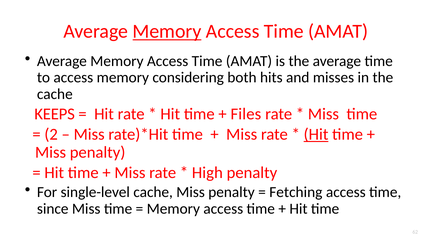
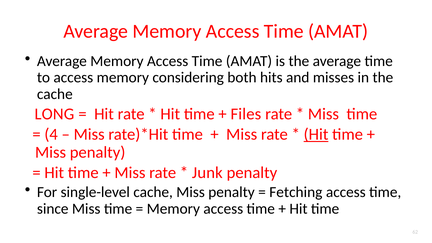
Memory underline: present -> none (167, 31)
KEEPS: KEEPS -> LONG (54, 114)
2: 2 -> 4 (51, 134)
High: High -> Junk (207, 173)
